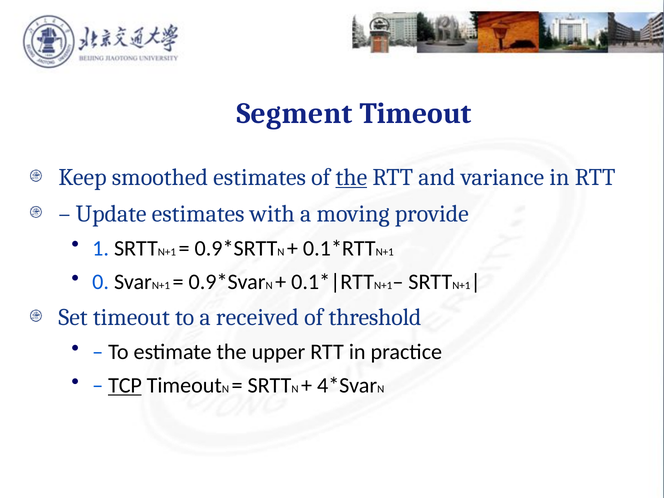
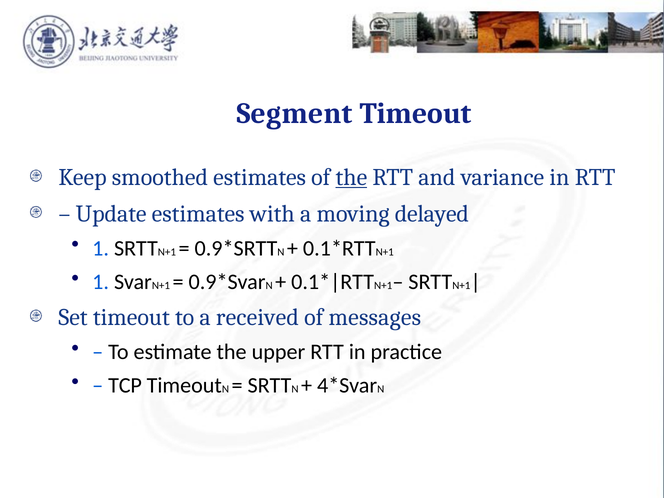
provide: provide -> delayed (432, 214)
0: 0 -> 1 (101, 282)
threshold: threshold -> messages (375, 317)
TCP underline: present -> none (125, 385)
